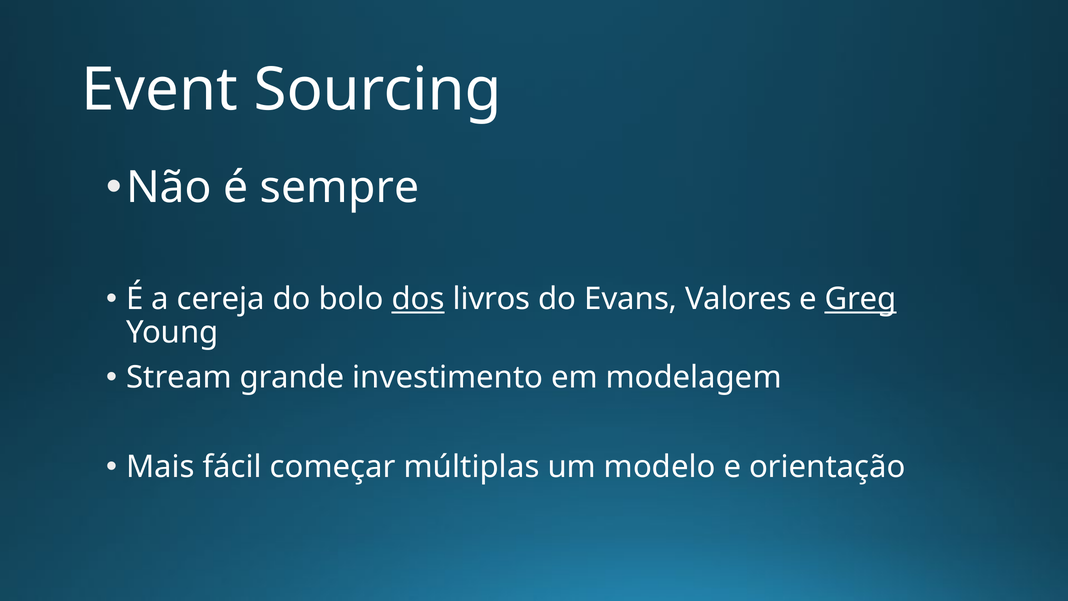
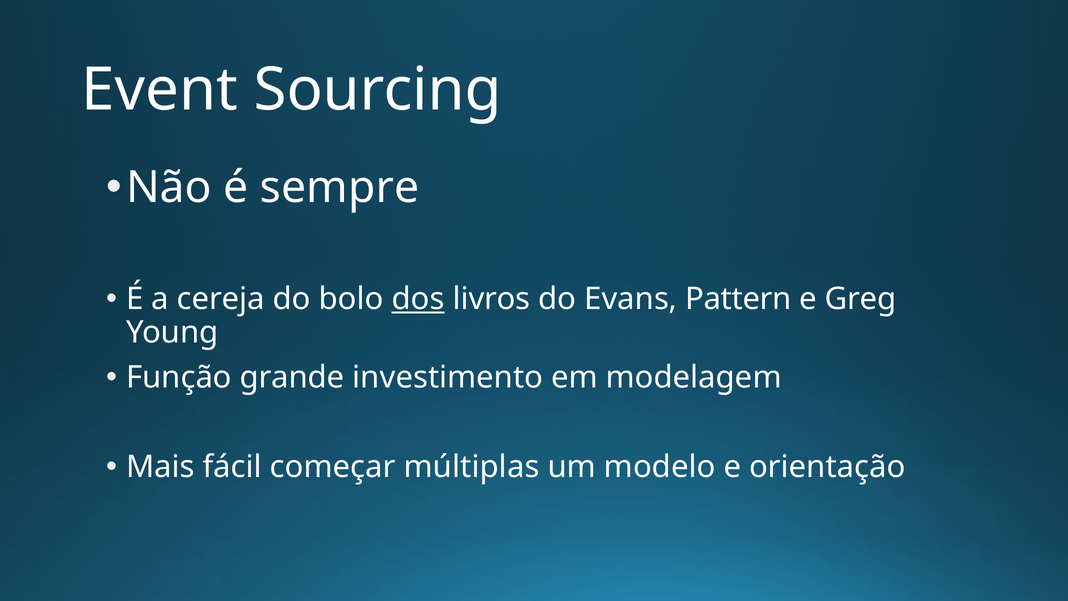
Valores: Valores -> Pattern (738, 299)
Greg underline: present -> none (861, 299)
Stream: Stream -> Função (179, 377)
